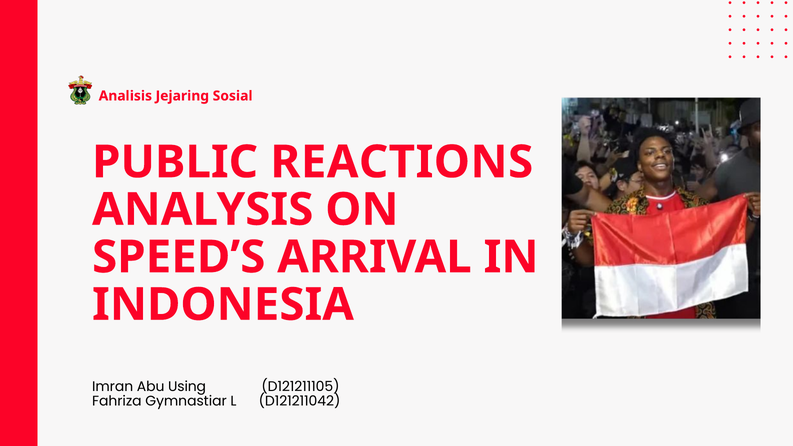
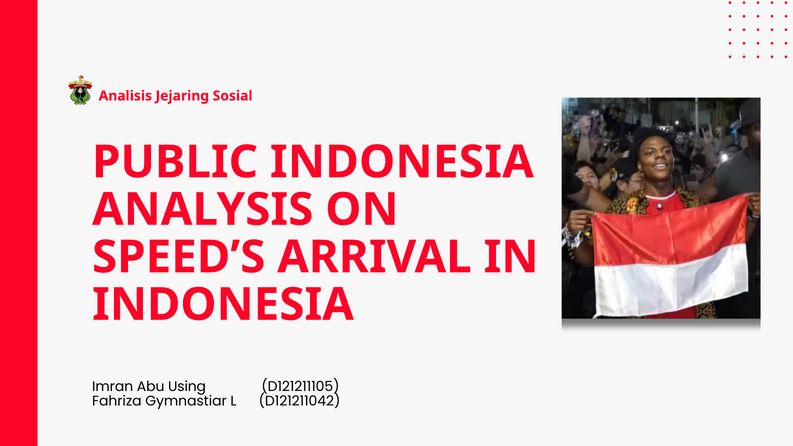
PUBLIC REACTIONS: REACTIONS -> INDONESIA (402, 162)
